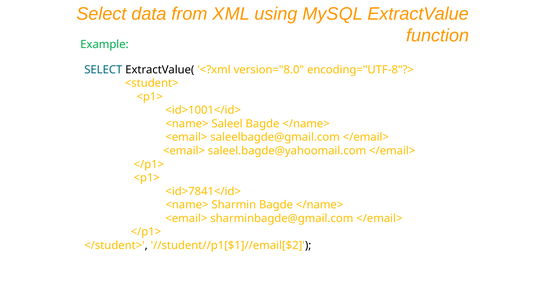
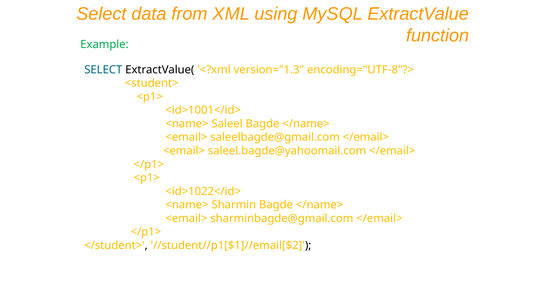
version="8.0: version="8.0 -> version="1.3 (269, 70)
<id>7841</id>: <id>7841</id> -> <id>1022</id> (203, 192)
